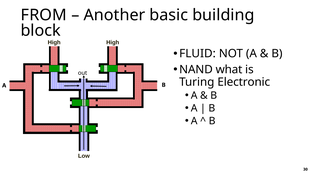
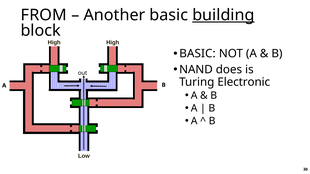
building underline: none -> present (223, 15)
FLUID: FLUID -> BASIC (197, 54)
what: what -> does (229, 70)
